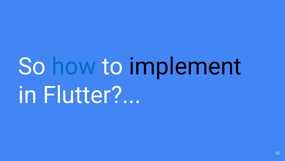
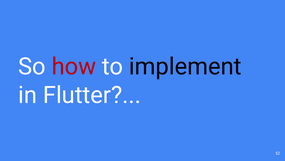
how colour: blue -> red (74, 66)
